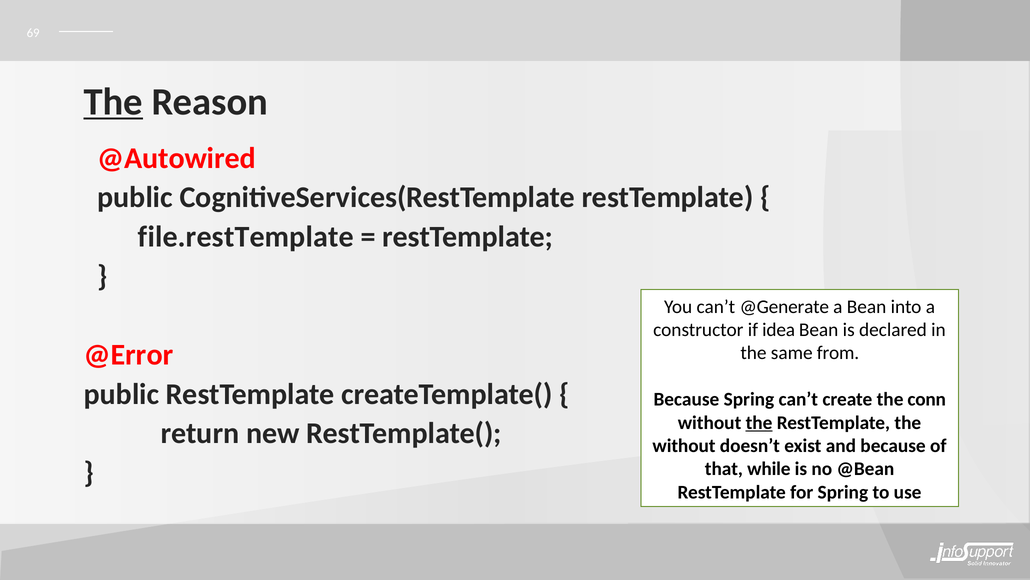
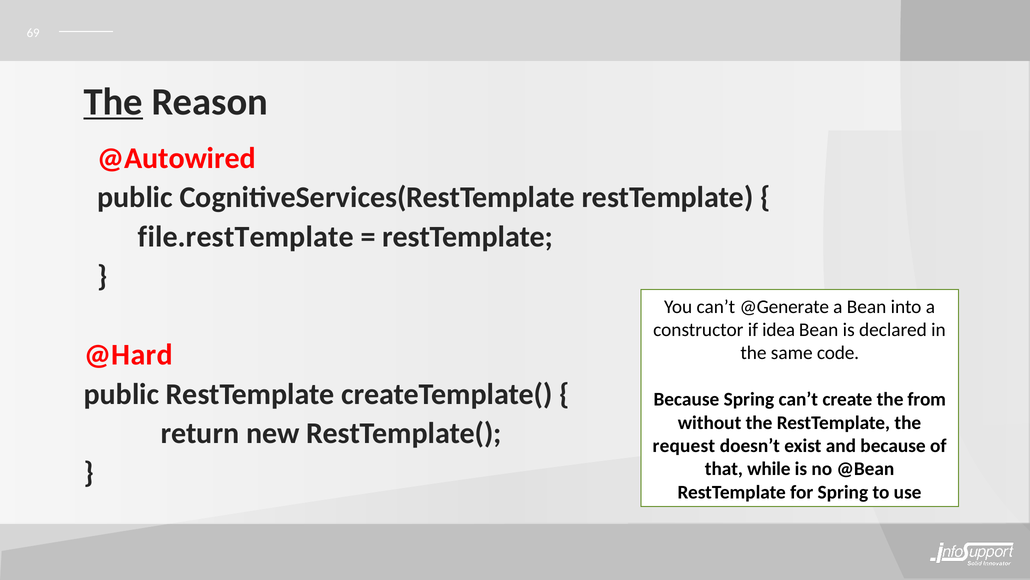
@Error: @Error -> @Hard (128, 354)
from: from -> code (838, 353)
conn: conn -> from (927, 399)
the underline: present -> none (759, 422)
without: without -> request (684, 445)
